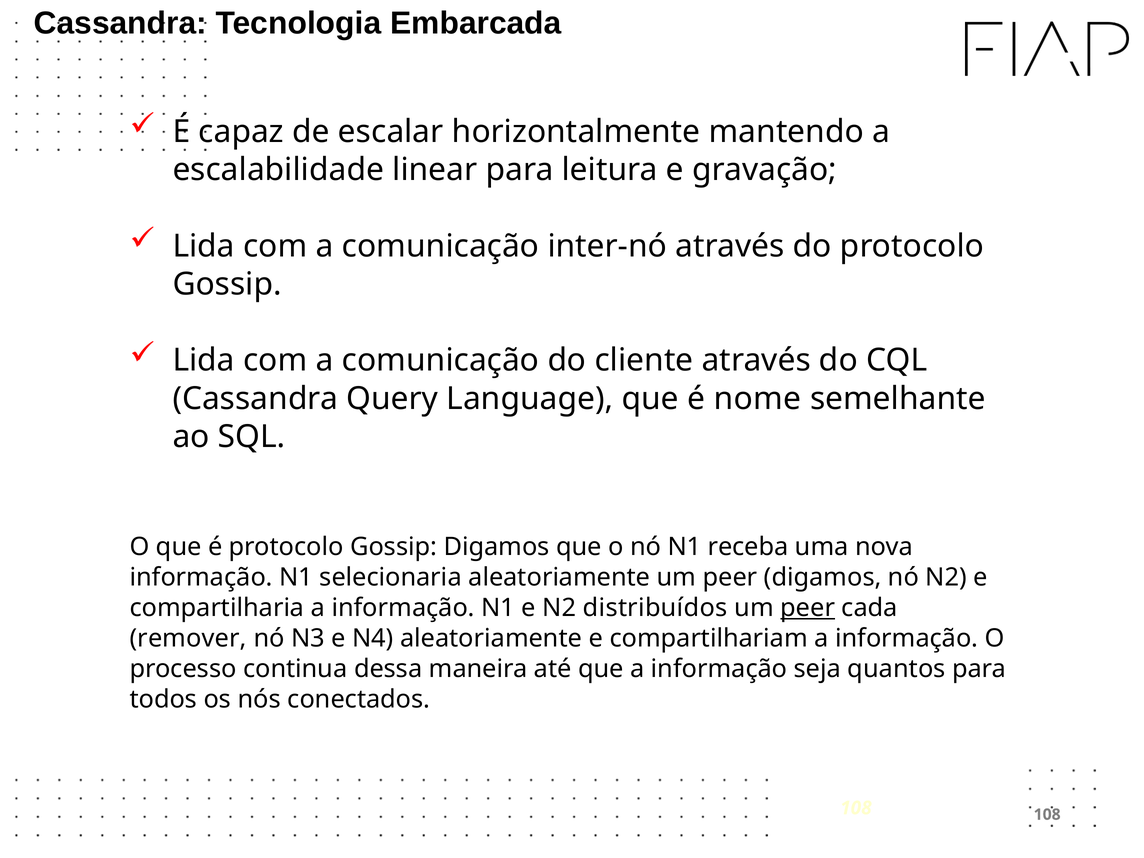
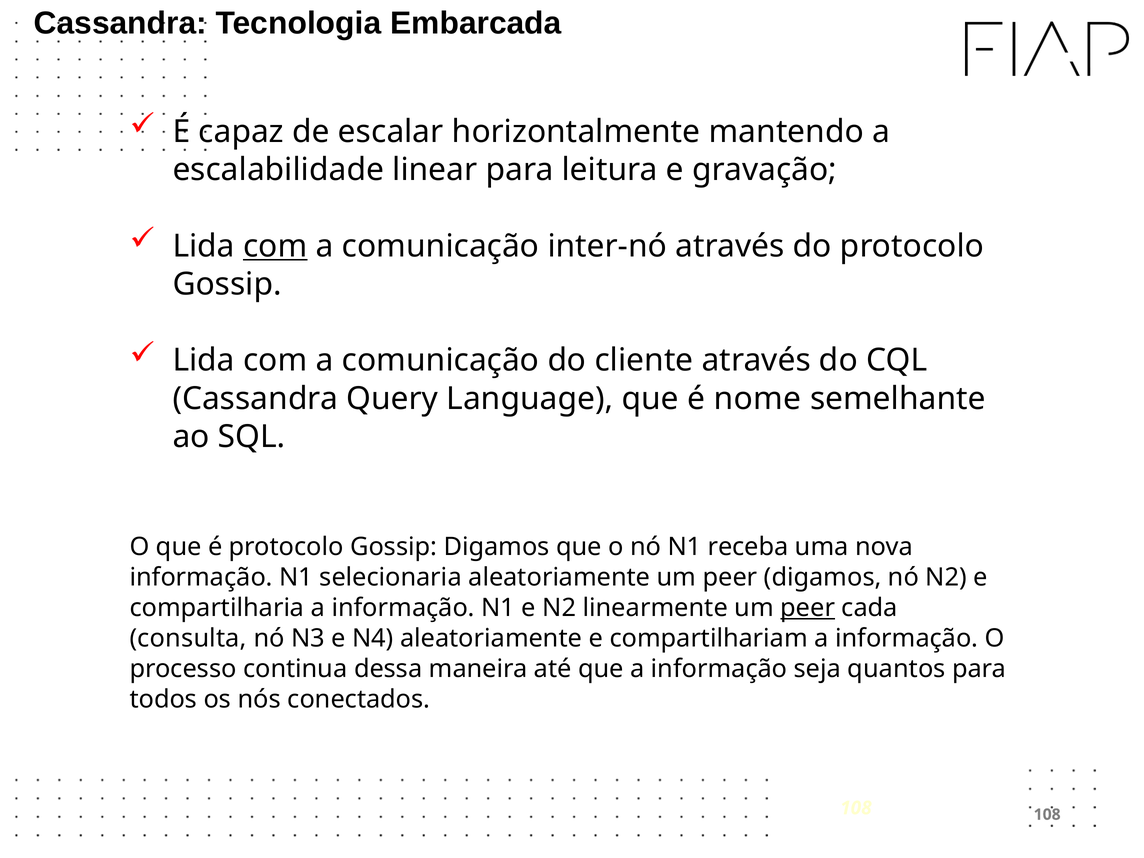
com underline: none -> present (275, 246)
distribuídos: distribuídos -> linearmente (655, 608)
remover: remover -> consulta (188, 638)
